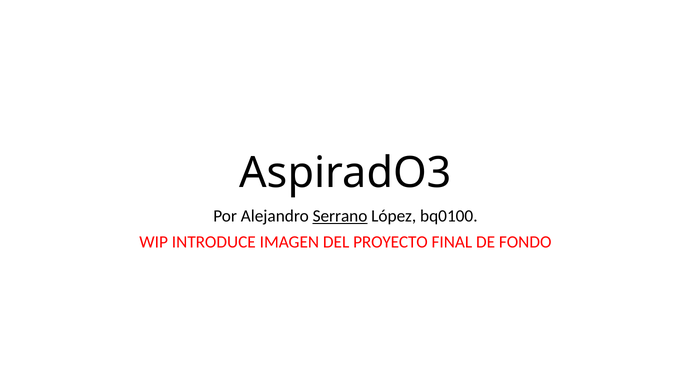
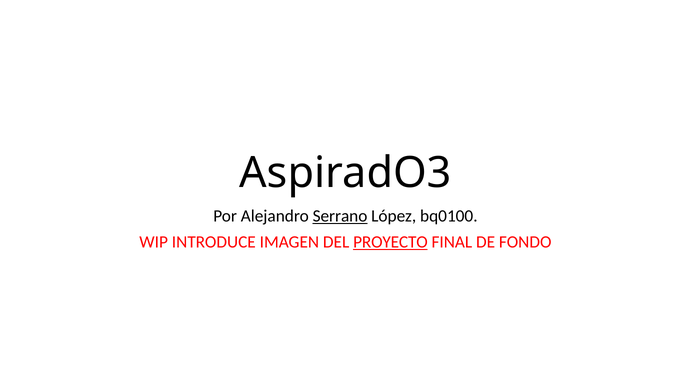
PROYECTO underline: none -> present (390, 242)
